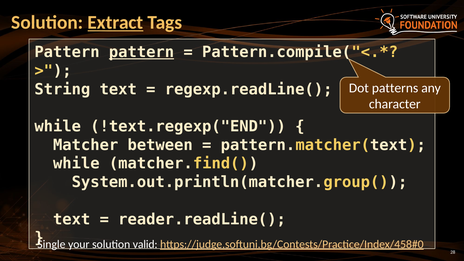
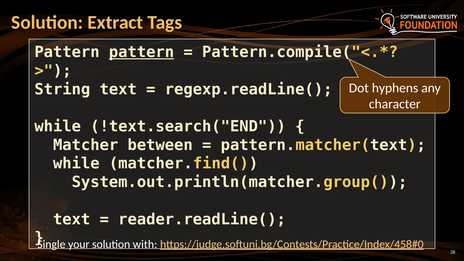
Extract underline: present -> none (115, 23)
patterns: patterns -> hyphens (395, 88)
!text.regexp("END: !text.regexp("END -> !text.search("END (188, 126)
valid: valid -> with (145, 244)
